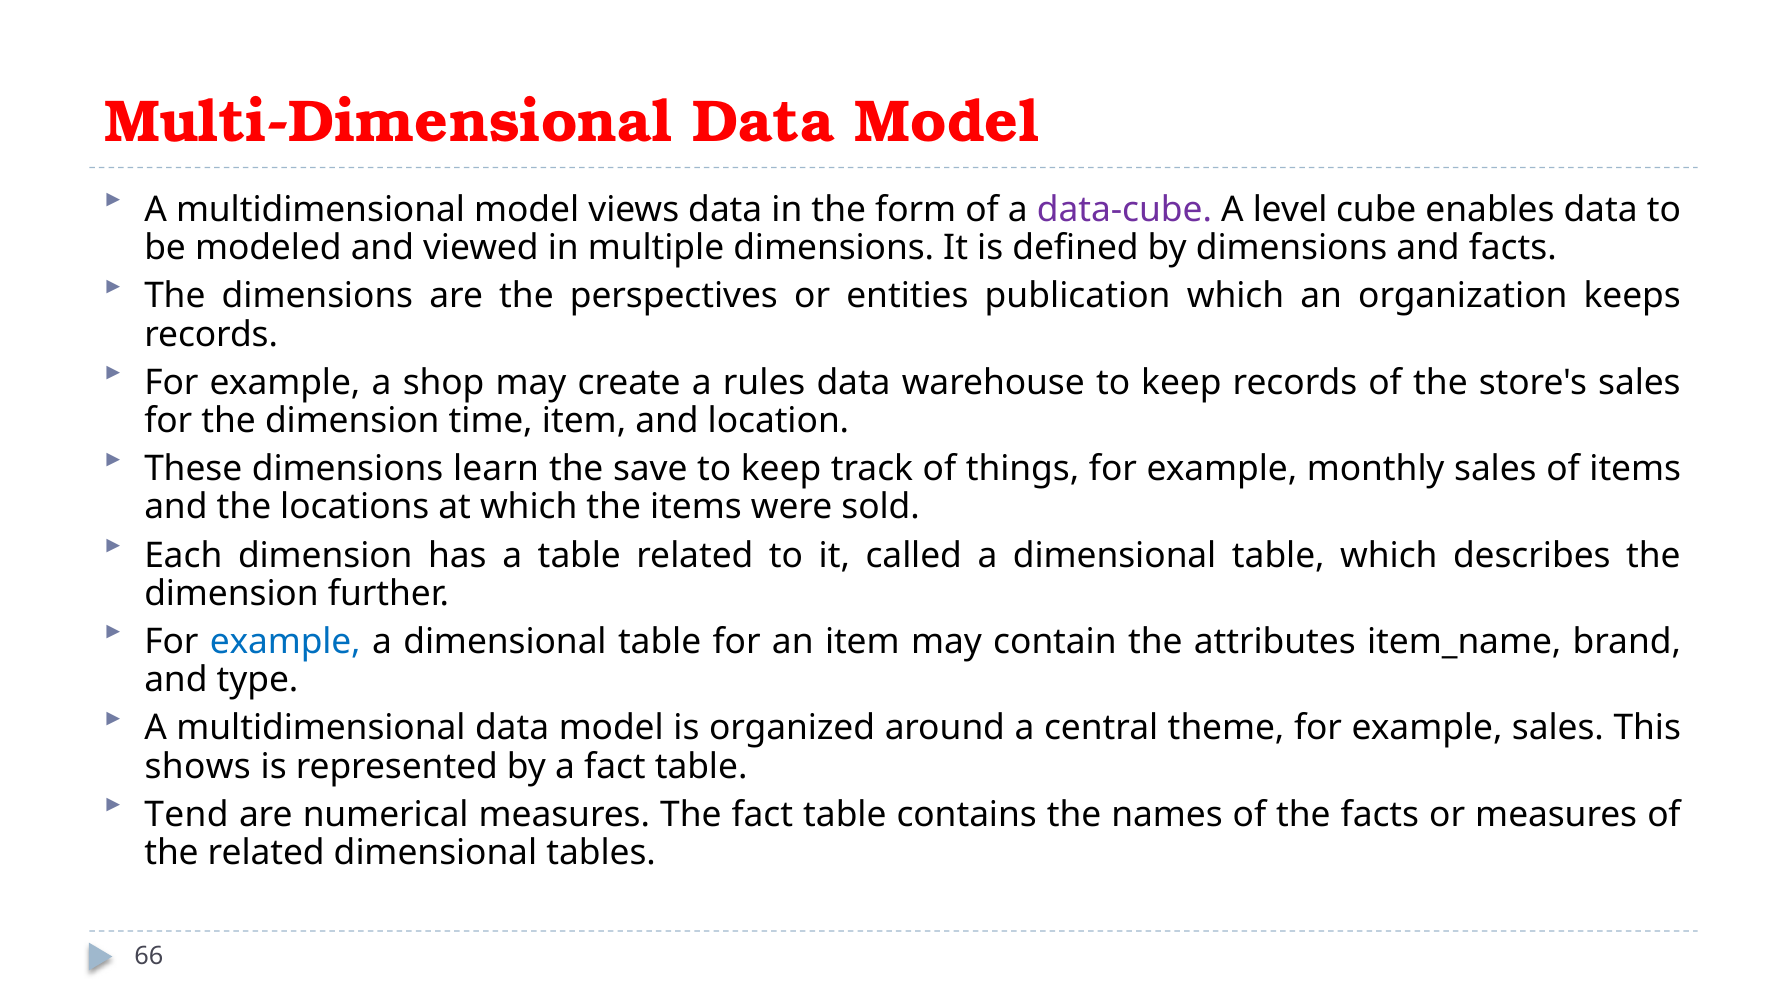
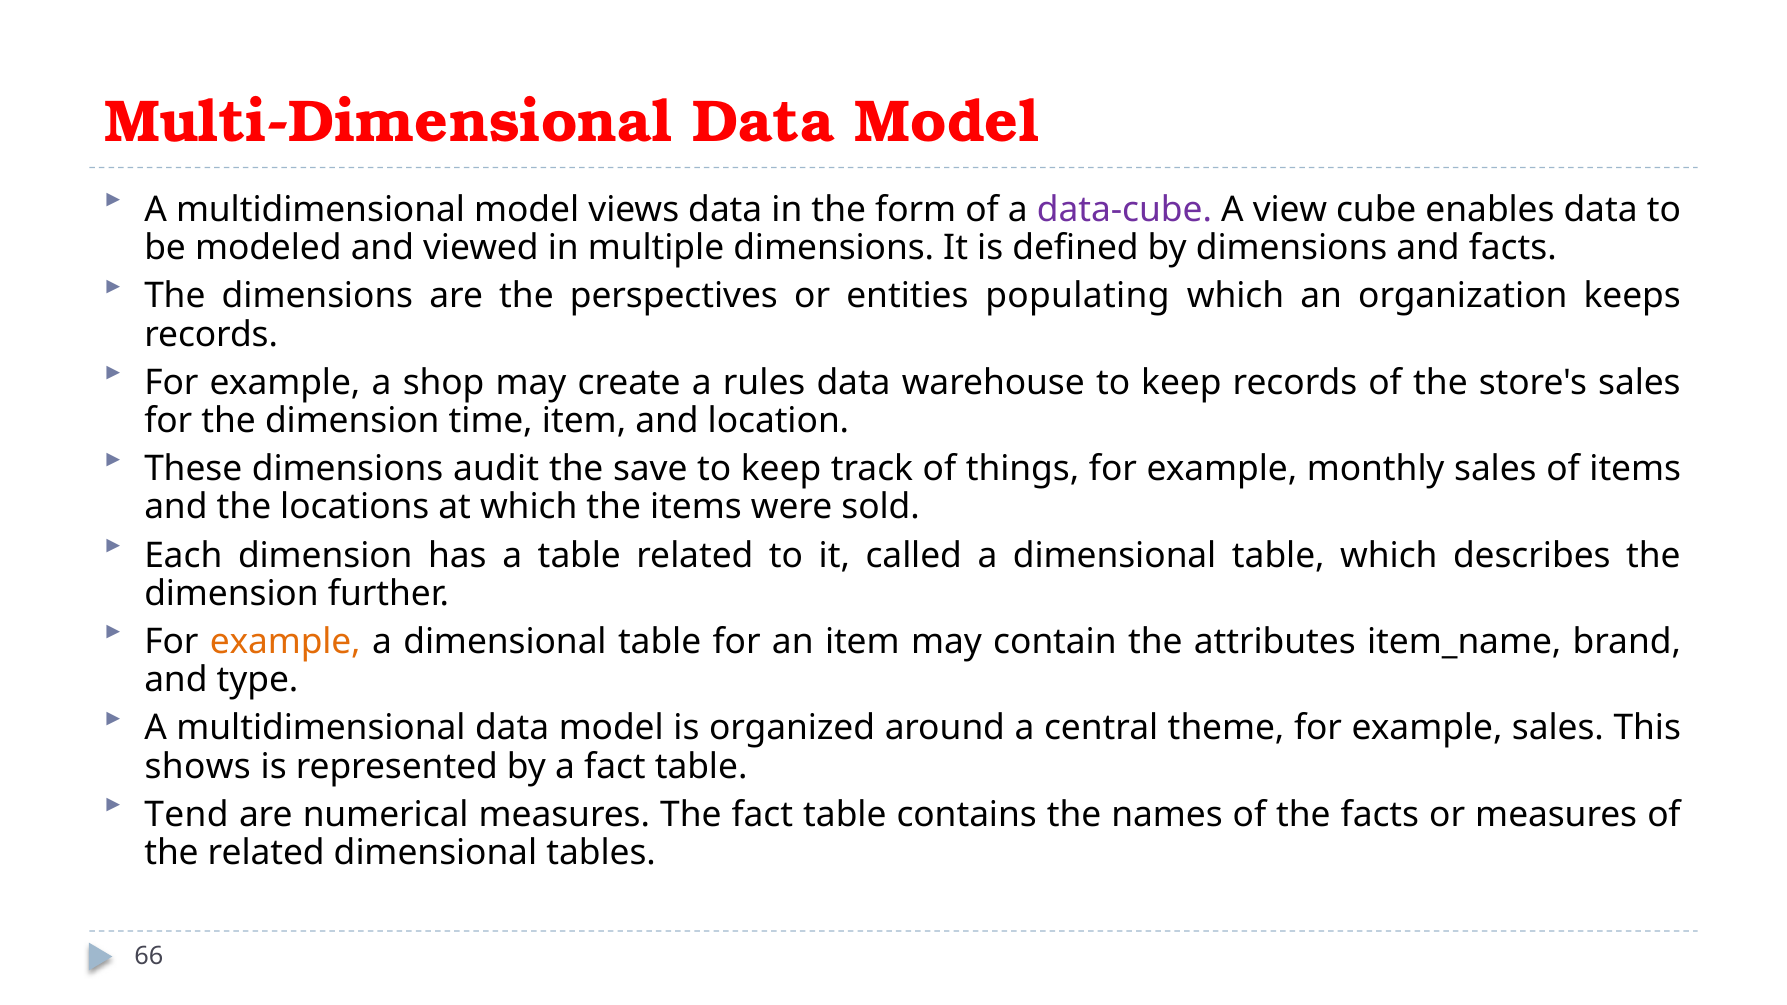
level: level -> view (1290, 210)
publication: publication -> populating (1077, 296)
learn: learn -> audit (496, 469)
example colour: blue -> orange (285, 642)
